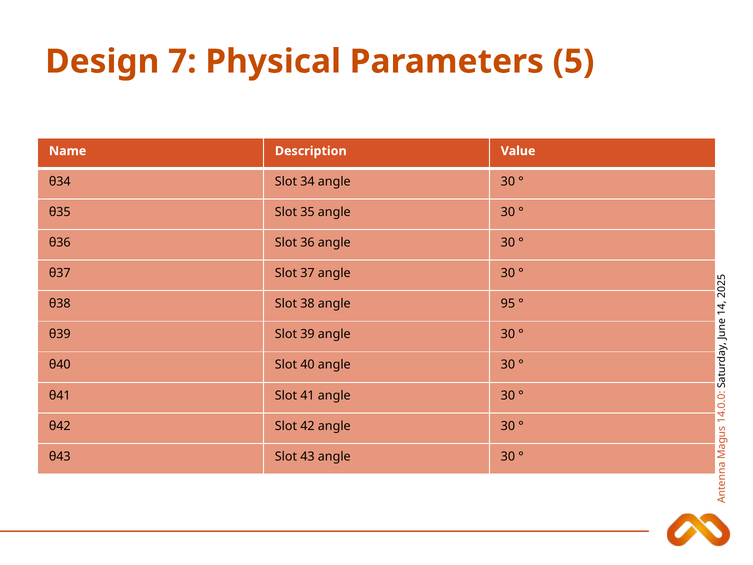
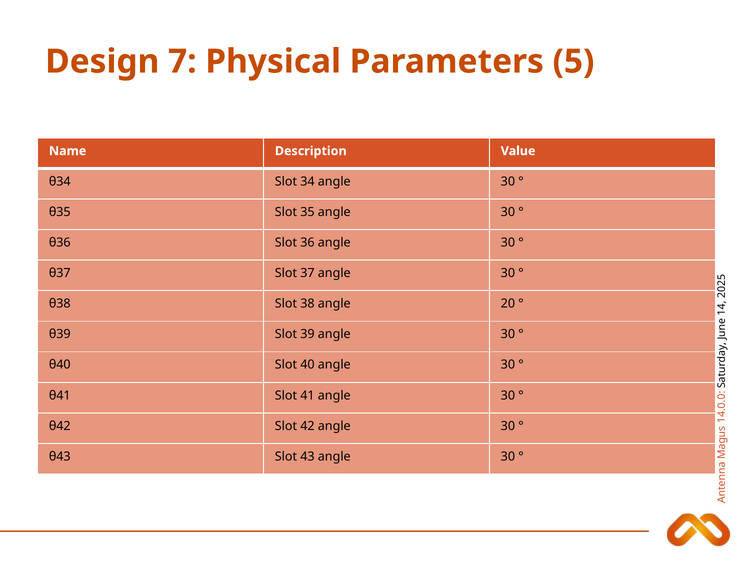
95: 95 -> 20 (508, 304)
